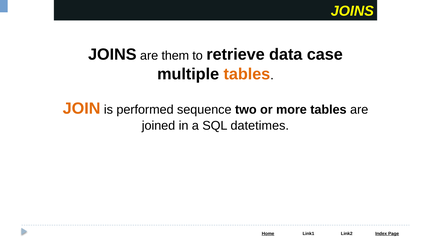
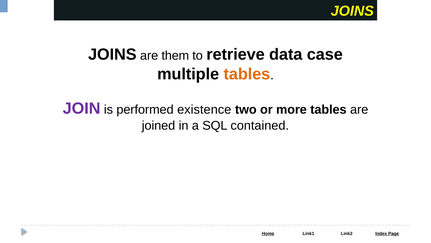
JOIN colour: orange -> purple (82, 108)
sequence: sequence -> existence (204, 110)
datetimes: datetimes -> contained (260, 125)
